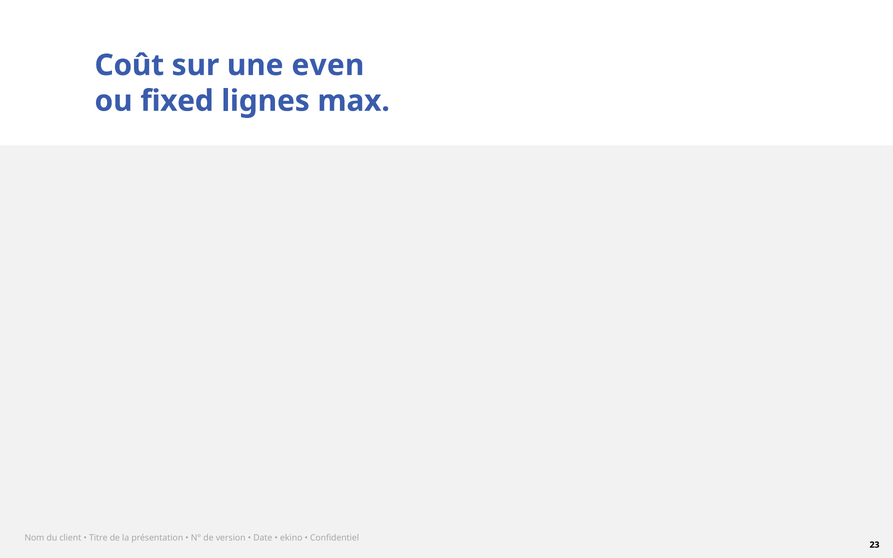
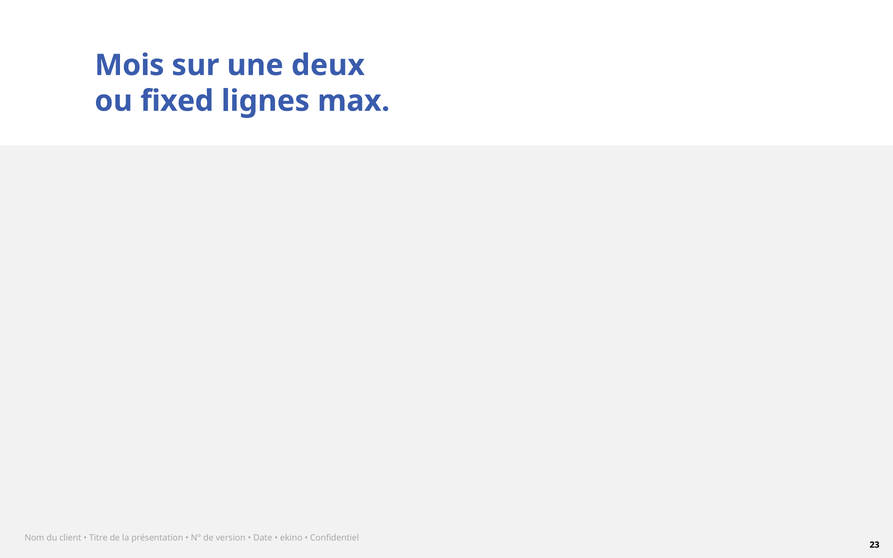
Coût: Coût -> Mois (129, 65)
even: even -> deux (328, 65)
